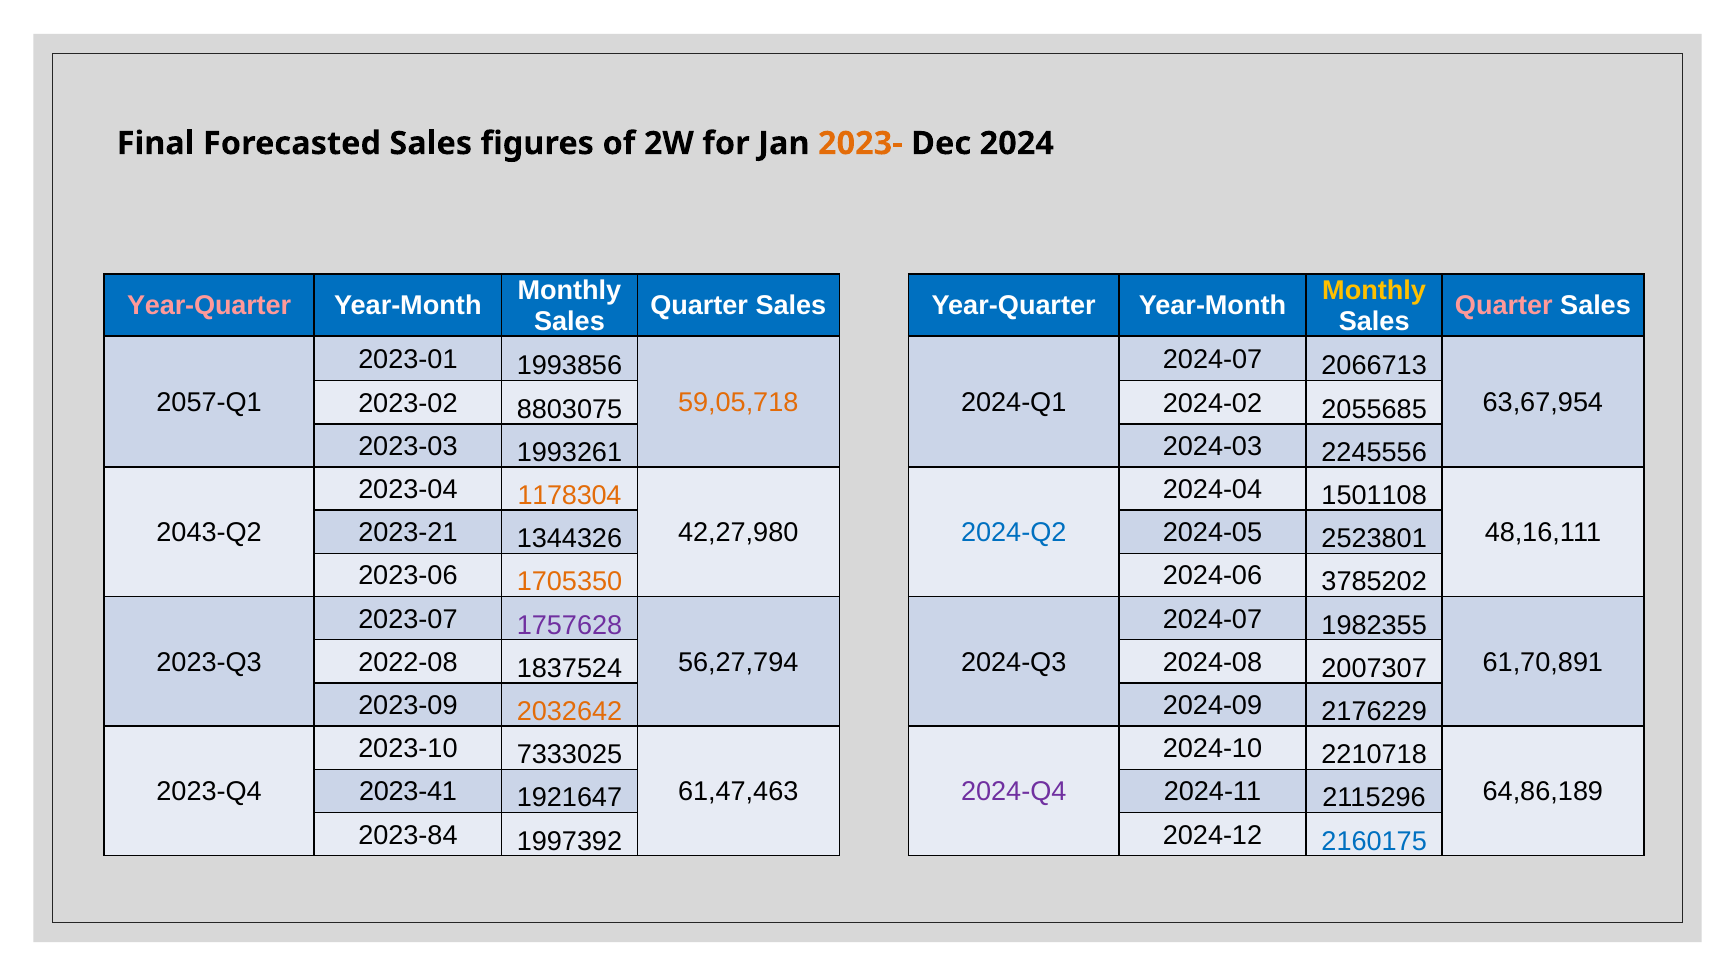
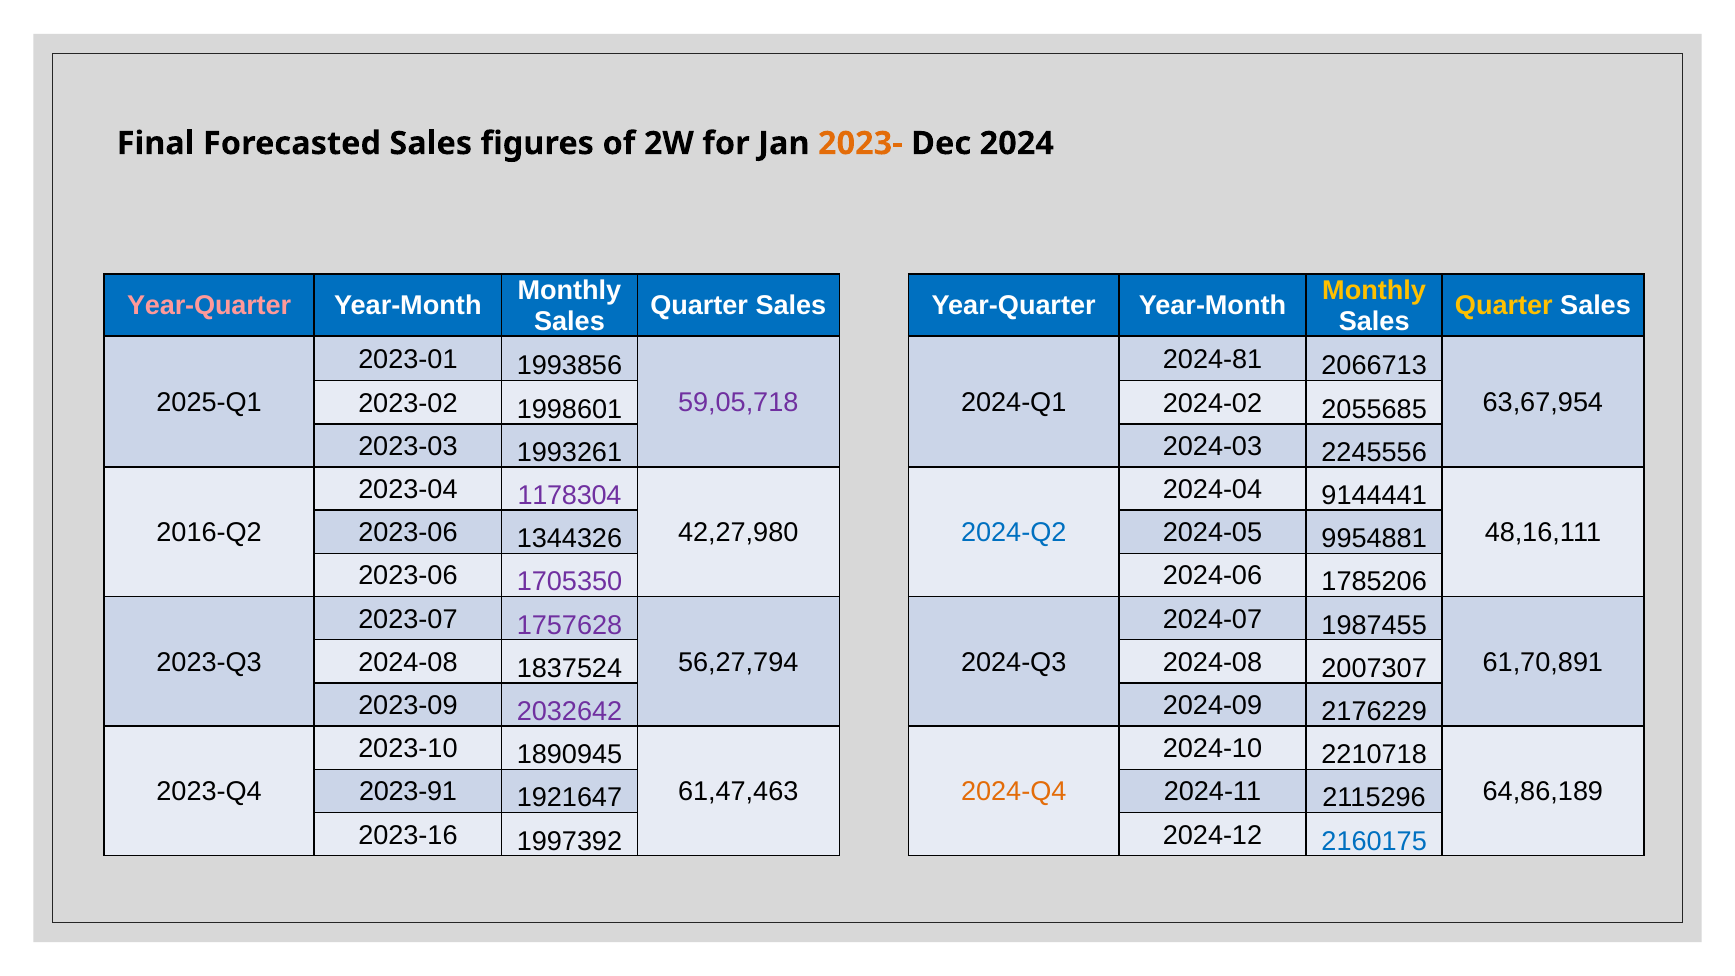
Quarter colour: pink -> yellow (1504, 306)
2024-07: 2024-07 -> 2024-81 (1213, 359)
2057-Q1: 2057-Q1 -> 2025-Q1 (209, 402)
59,05,718 colour: orange -> purple (738, 402)
8803075: 8803075 -> 1998601 (569, 409)
1178304 colour: orange -> purple (570, 496)
1501108: 1501108 -> 9144441 (1374, 496)
2043-Q2: 2043-Q2 -> 2016-Q2 (209, 533)
2023-21: 2023-21 -> 2023-06 (408, 533)
2523801: 2523801 -> 9954881 (1374, 539)
1705350 colour: orange -> purple (569, 582)
3785202: 3785202 -> 1785206 (1374, 582)
1982355: 1982355 -> 1987455 (1374, 625)
2022-08: 2022-08 -> 2024-08 (408, 662)
2032642 colour: orange -> purple (569, 711)
7333025: 7333025 -> 1890945 (569, 755)
2023-41: 2023-41 -> 2023-91 (408, 792)
2024-Q4 colour: purple -> orange (1014, 792)
2023-84: 2023-84 -> 2023-16 (408, 835)
